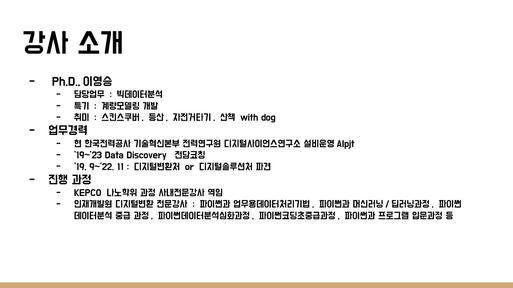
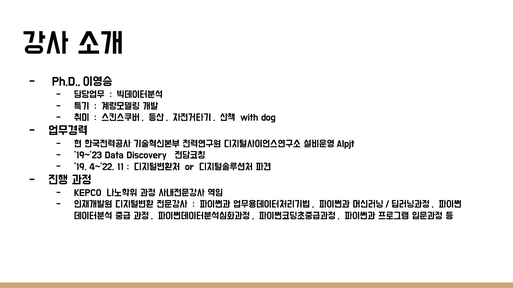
9~’22: 9~’22 -> 4~’22 (102, 167)
